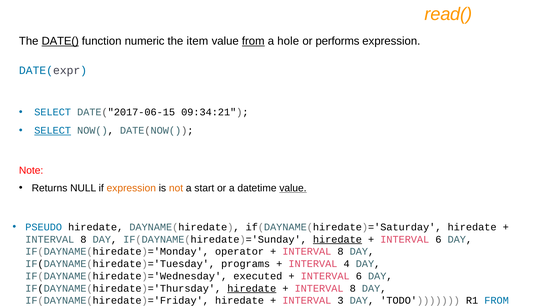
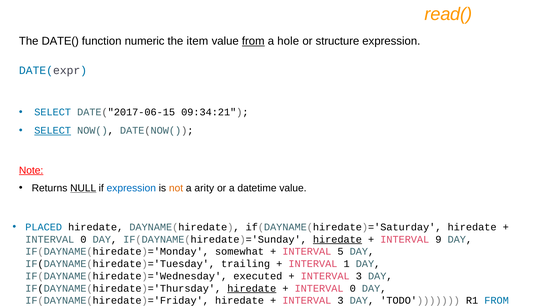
DATE( underline: present -> none (60, 41)
performs: performs -> structure (337, 41)
Note underline: none -> present (31, 170)
NULL underline: none -> present (83, 188)
expression colour: orange -> blue (131, 188)
start: start -> arity (204, 188)
value underline: present -> none (293, 188)
PSEUDO: PSEUDO -> PLACED (44, 227)
8: 8 -> 0 (83, 239)
6: 6 -> 9 (438, 239)
operator: operator -> somewhat (240, 252)
8: 8 -> 5 (340, 252)
programs: programs -> trailing (246, 264)
4: 4 -> 1 (347, 264)
6: 6 -> 3 (359, 276)
8: 8 -> 0 (353, 288)
